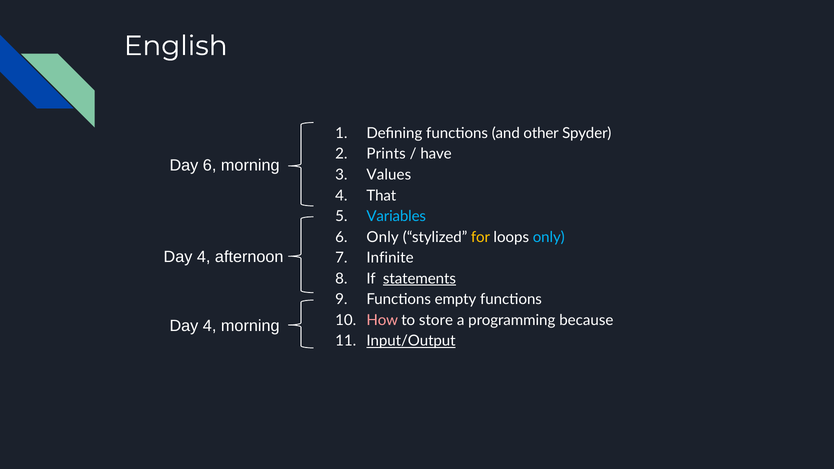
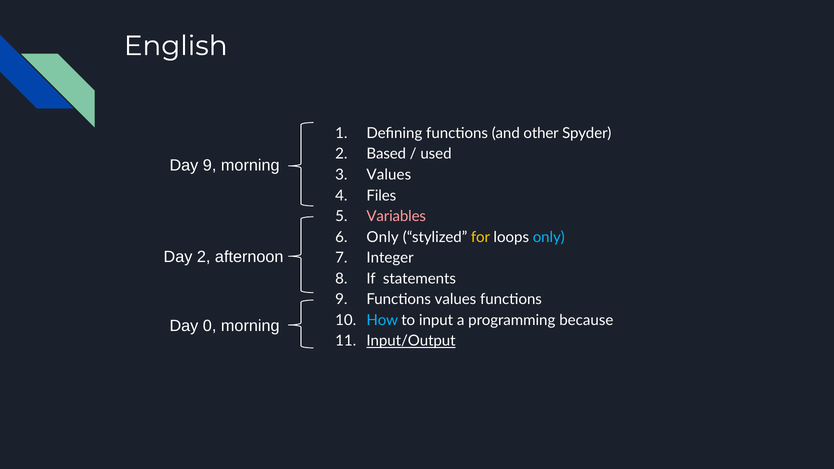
Prints: Prints -> Based (386, 154)
have: have -> used (436, 154)
Day 6: 6 -> 9 (210, 165)
That: That -> Files (381, 196)
Variables colour: light blue -> pink (396, 216)
4: 4 -> 2 (204, 257)
Infinite: Infinite -> Integer (390, 258)
statements underline: present -> none (419, 279)
Functions empty: empty -> values (455, 300)
How colour: pink -> light blue (382, 320)
store: store -> input (436, 320)
4: 4 -> 0 (210, 326)
